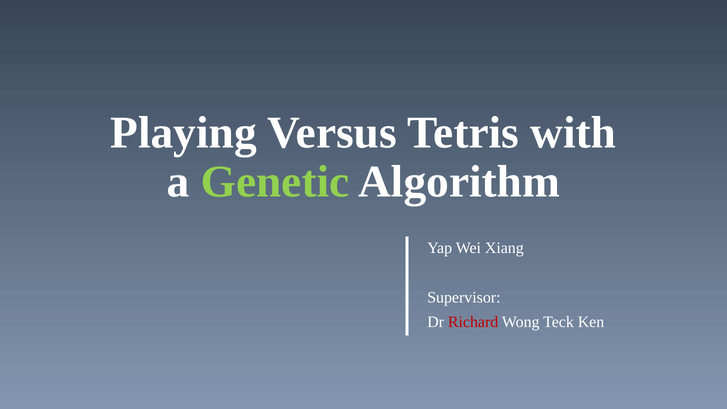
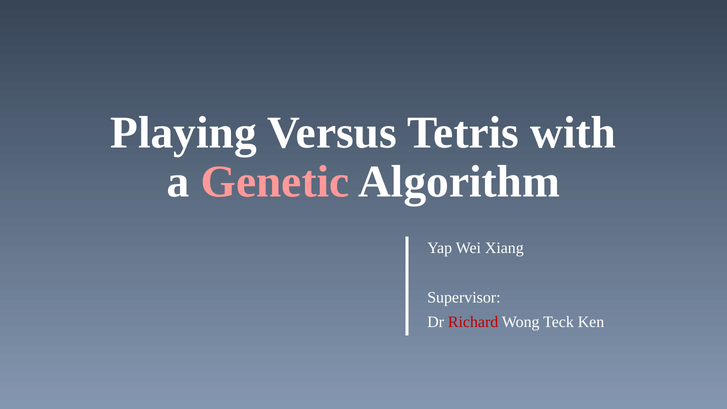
Genetic colour: light green -> pink (275, 182)
